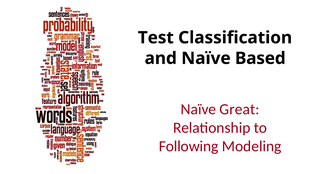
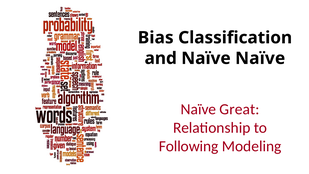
Test: Test -> Bias (156, 38)
and Naïve Based: Based -> Naïve (260, 58)
